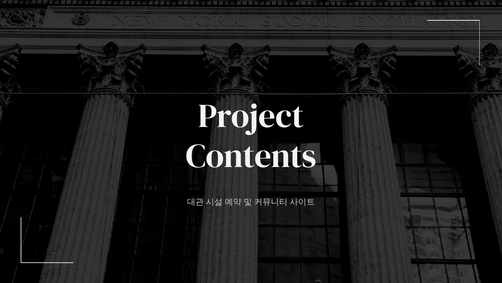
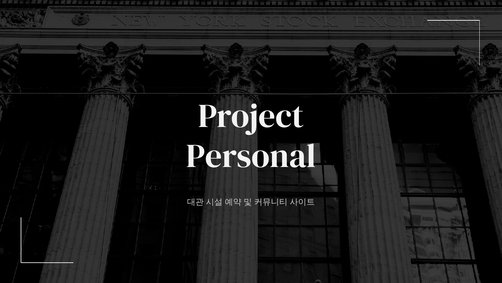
Contents: Contents -> Personal (251, 156)
